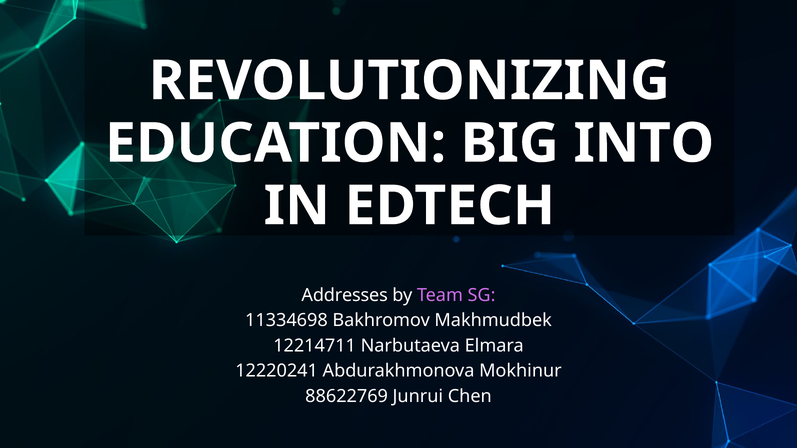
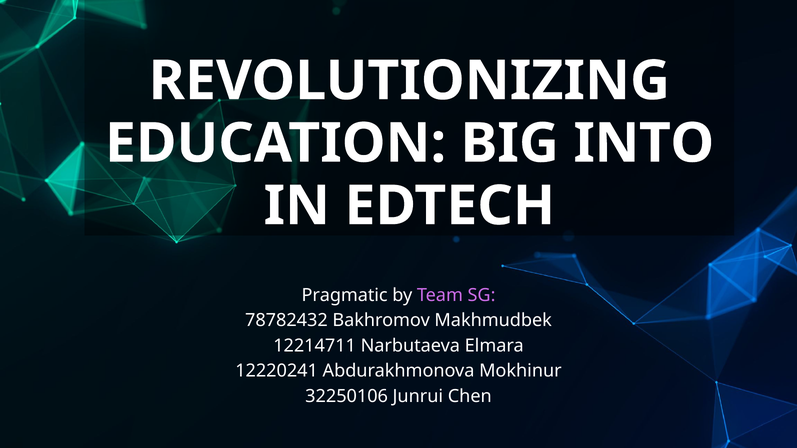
Addresses: Addresses -> Pragmatic (345, 295)
11334698: 11334698 -> 78782432 (286, 321)
88622769: 88622769 -> 32250106 (347, 396)
